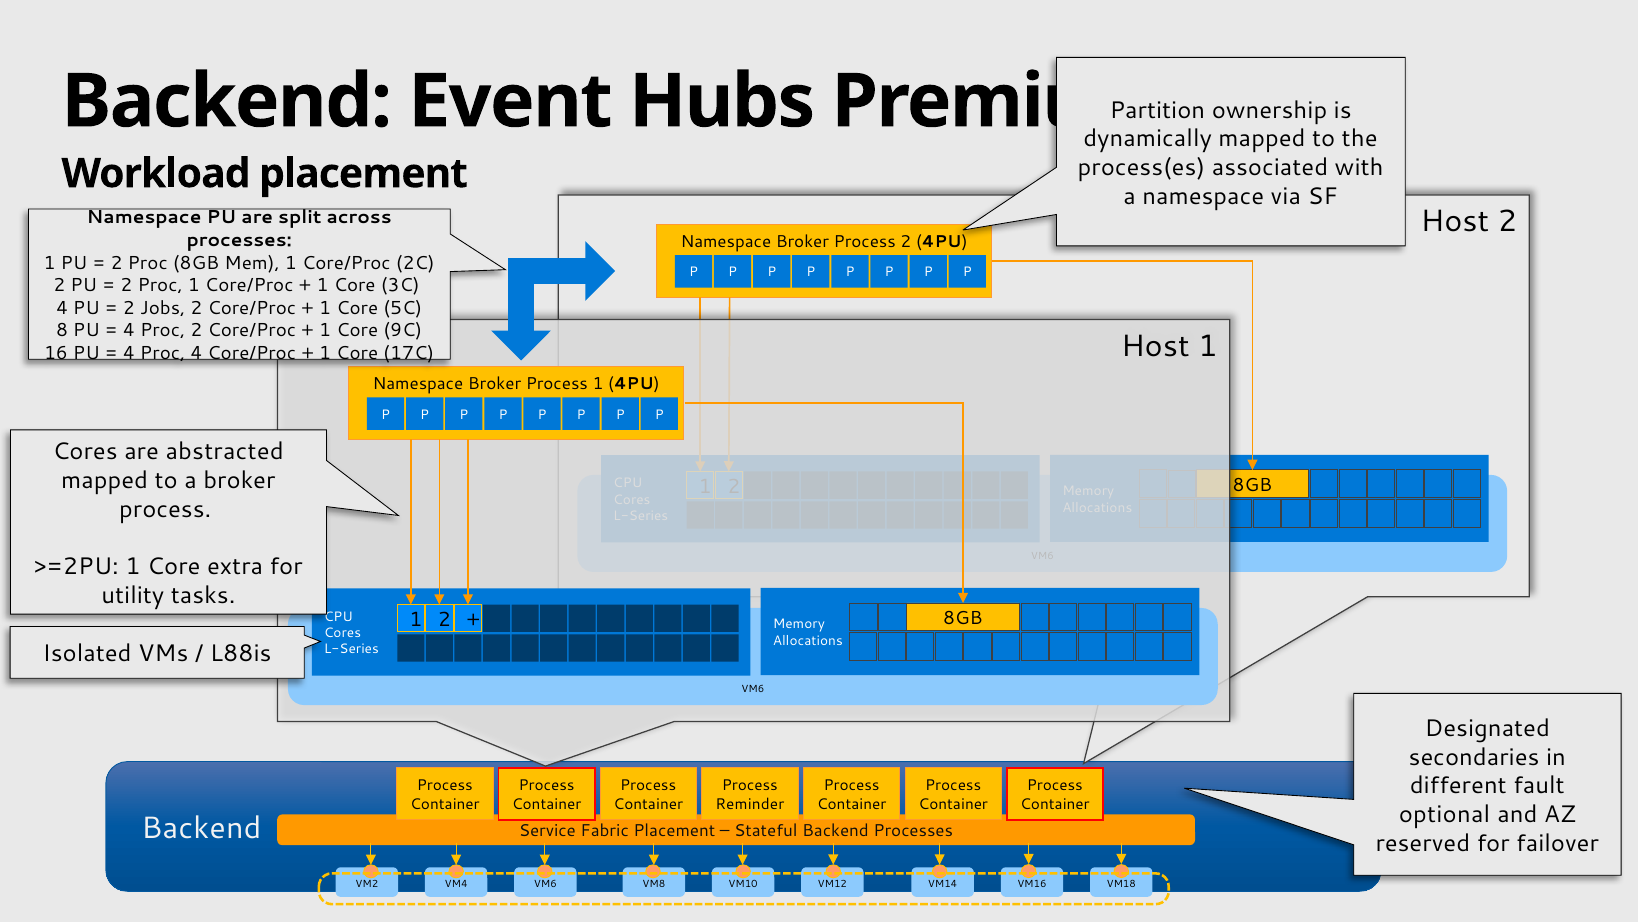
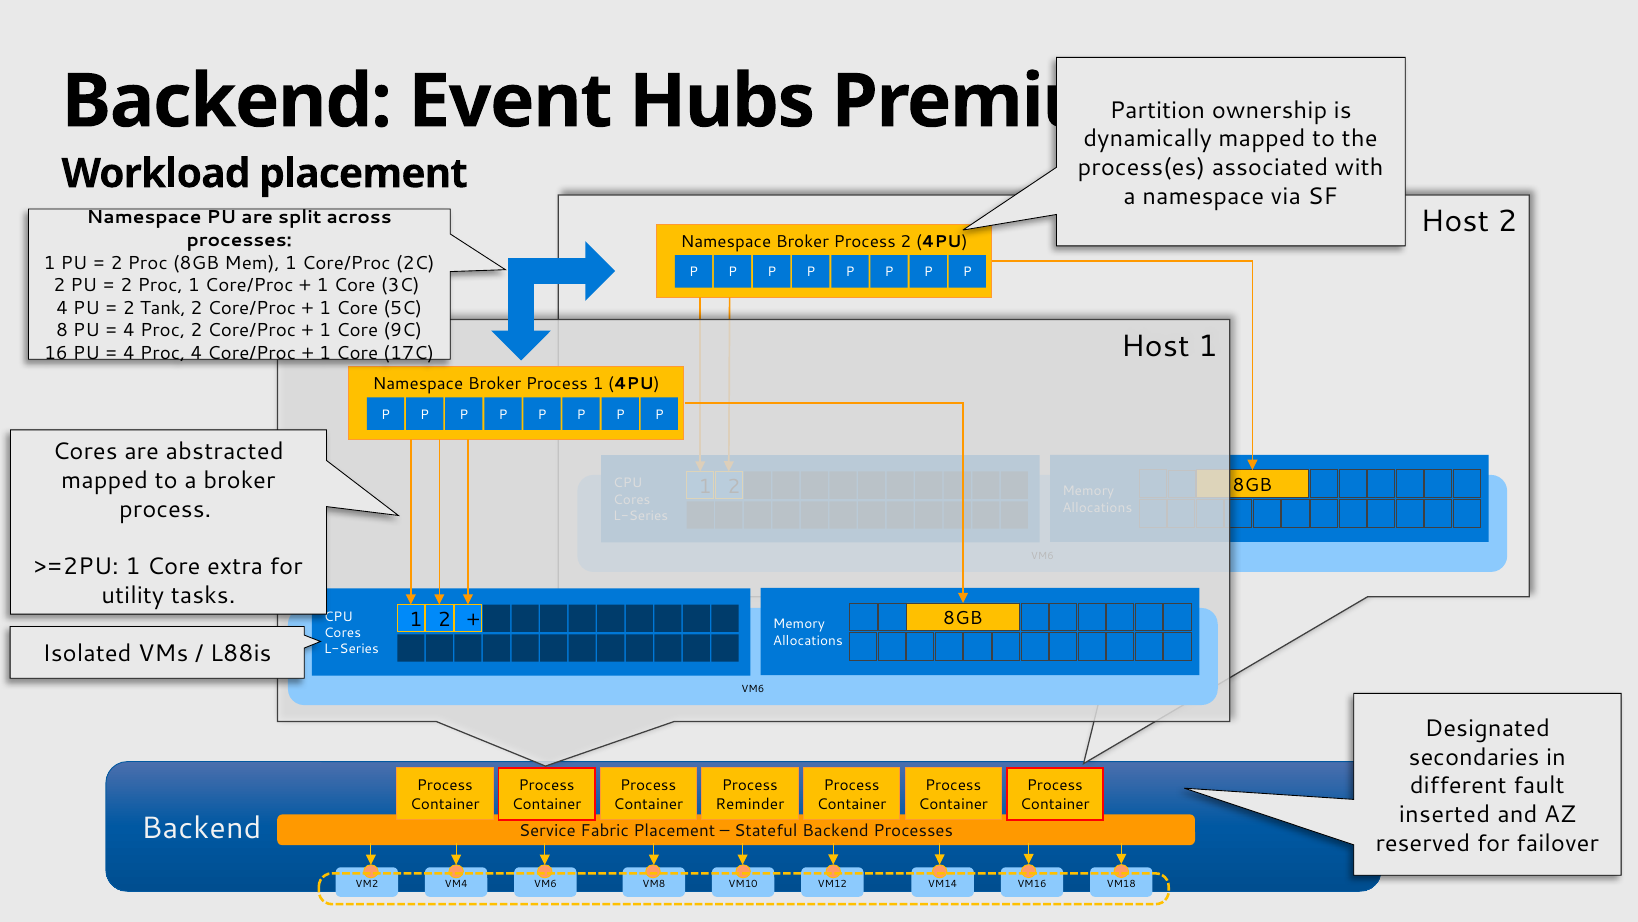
Jobs: Jobs -> Tank (163, 308)
optional: optional -> inserted (1445, 814)
